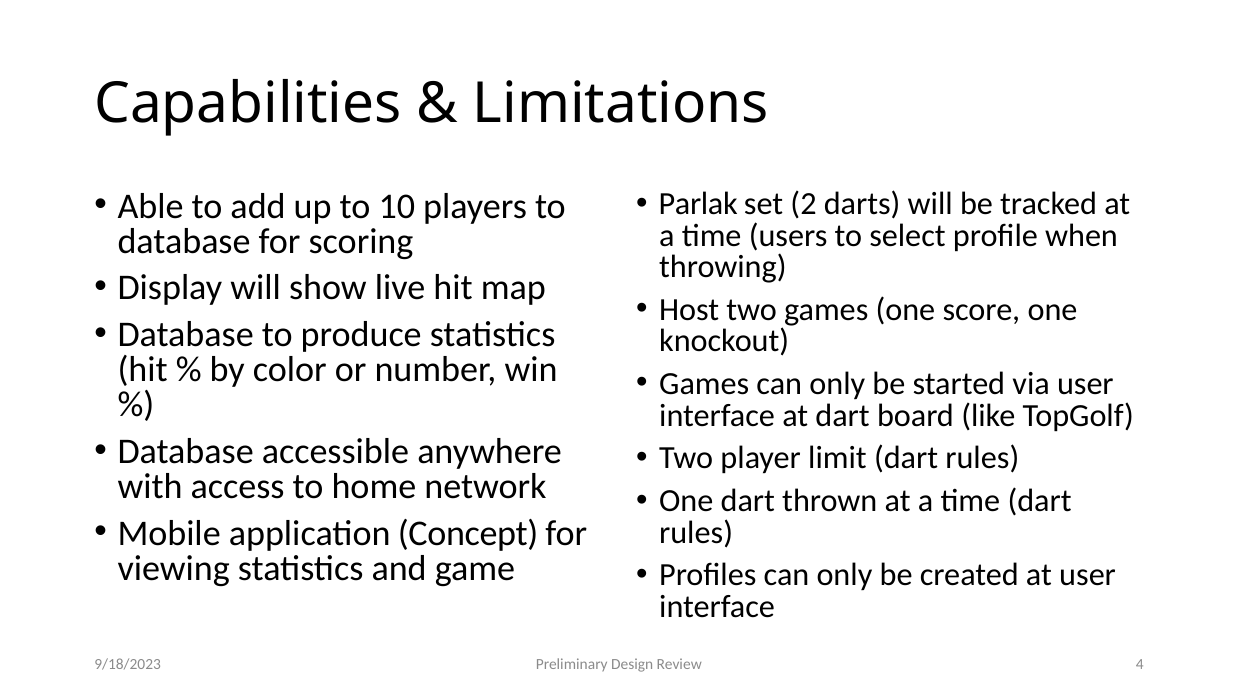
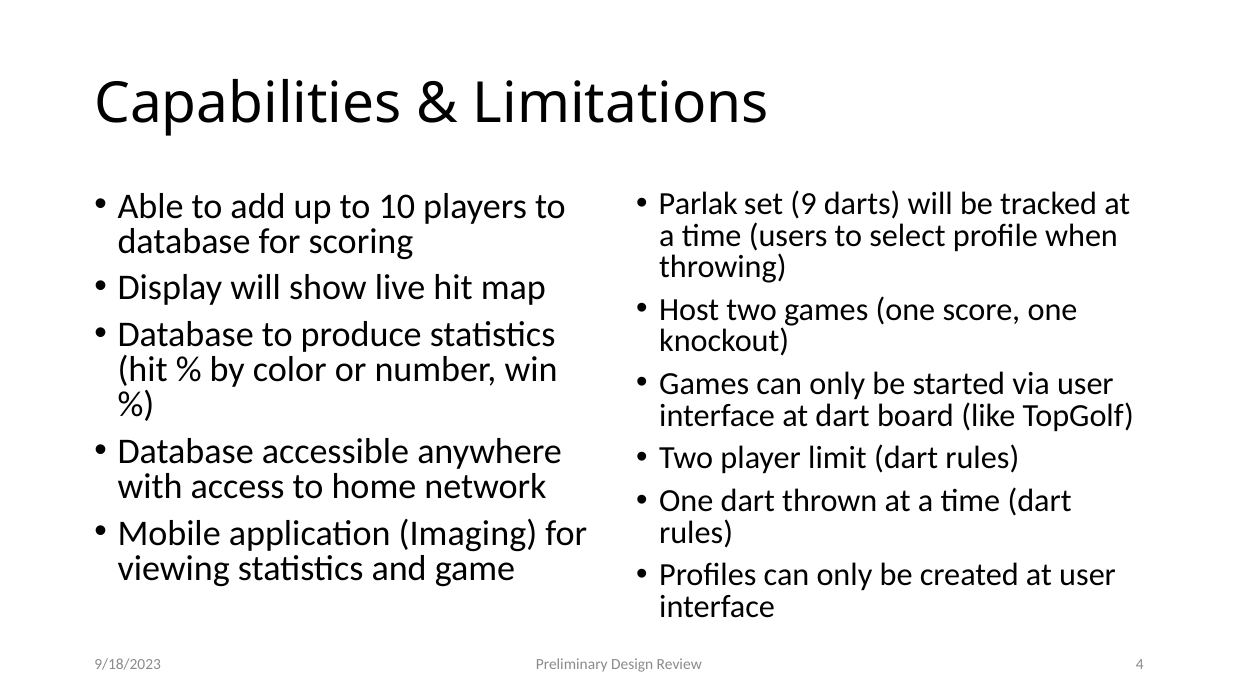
2: 2 -> 9 (804, 204)
Concept: Concept -> Imaging (468, 534)
